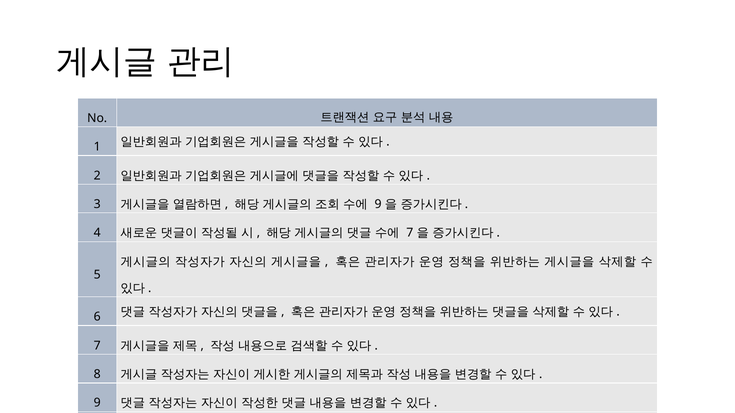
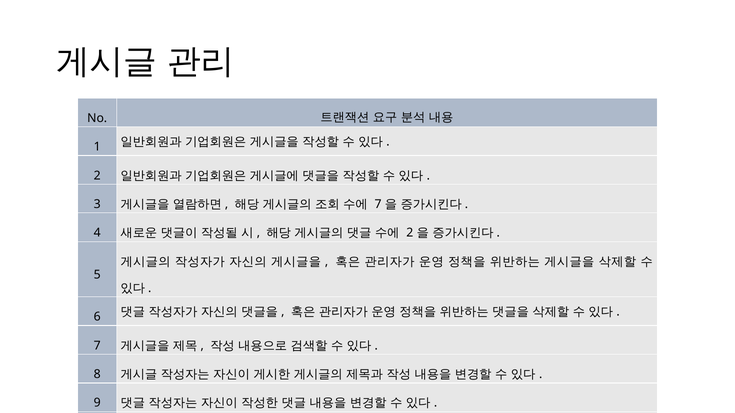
9: 9 -> 7 (378, 204)
7: 7 -> 2 (410, 233)
